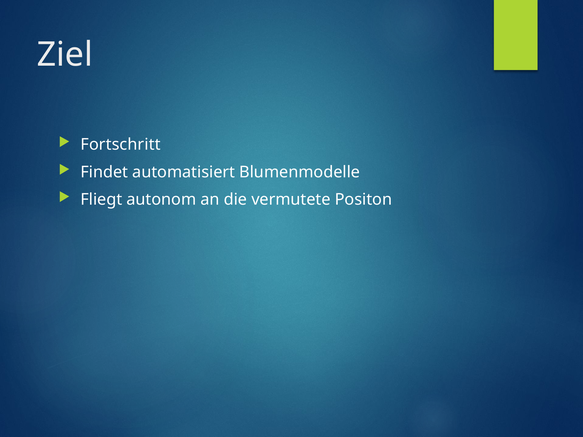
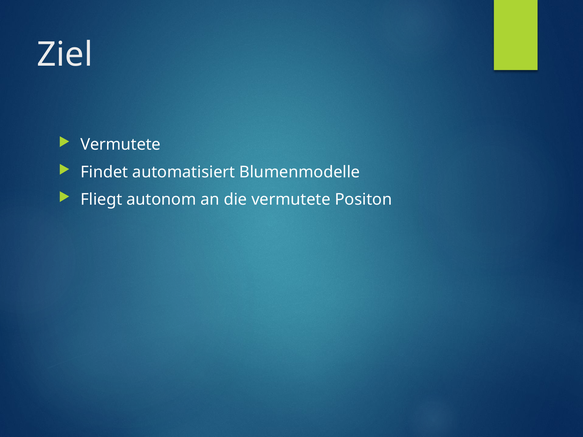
Fortschritt: Fortschritt -> Vermutete (121, 145)
